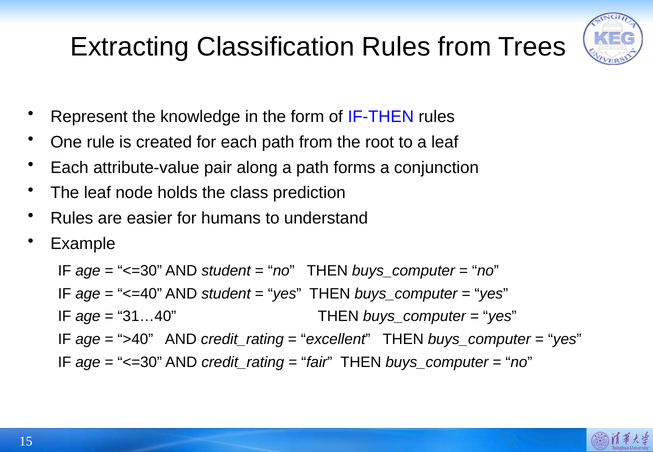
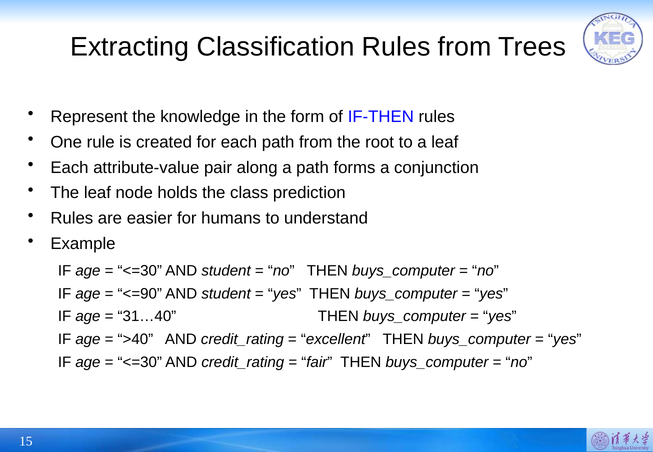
<=40: <=40 -> <=90 (140, 294)
